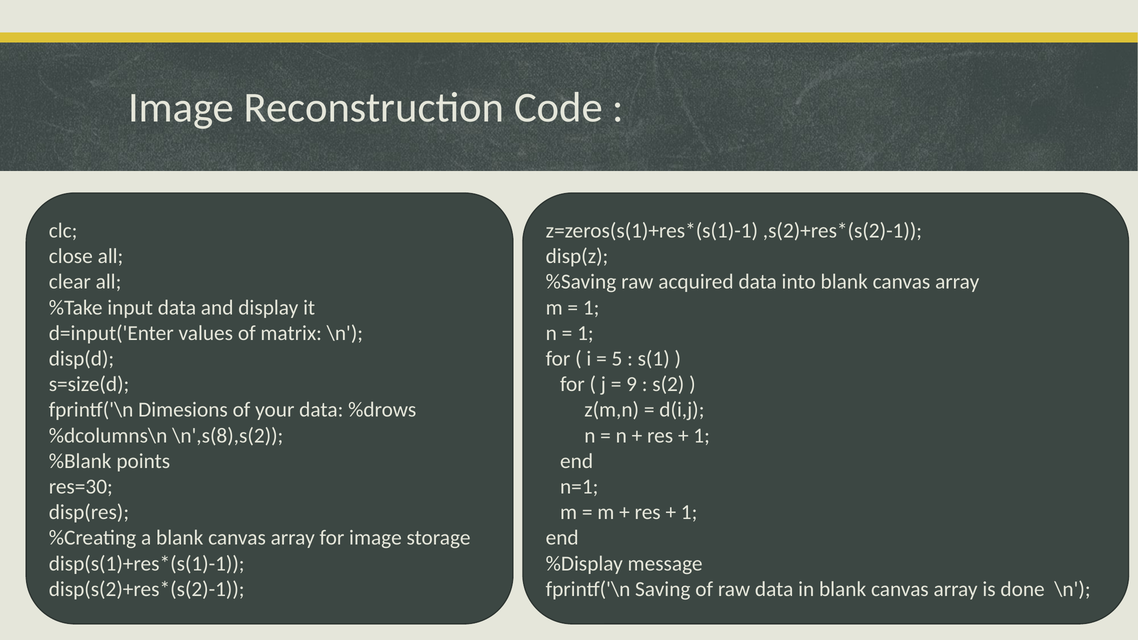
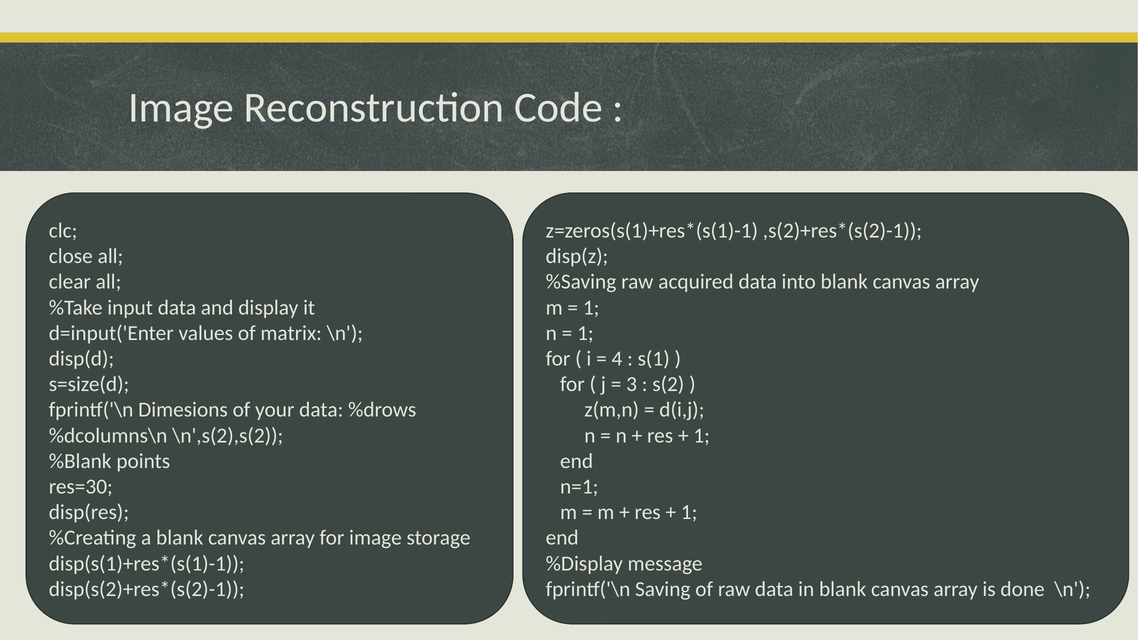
5: 5 -> 4 (617, 359)
9: 9 -> 3 (632, 384)
\n',s(8),s(2: \n',s(8),s(2 -> \n',s(2),s(2 (228, 436)
